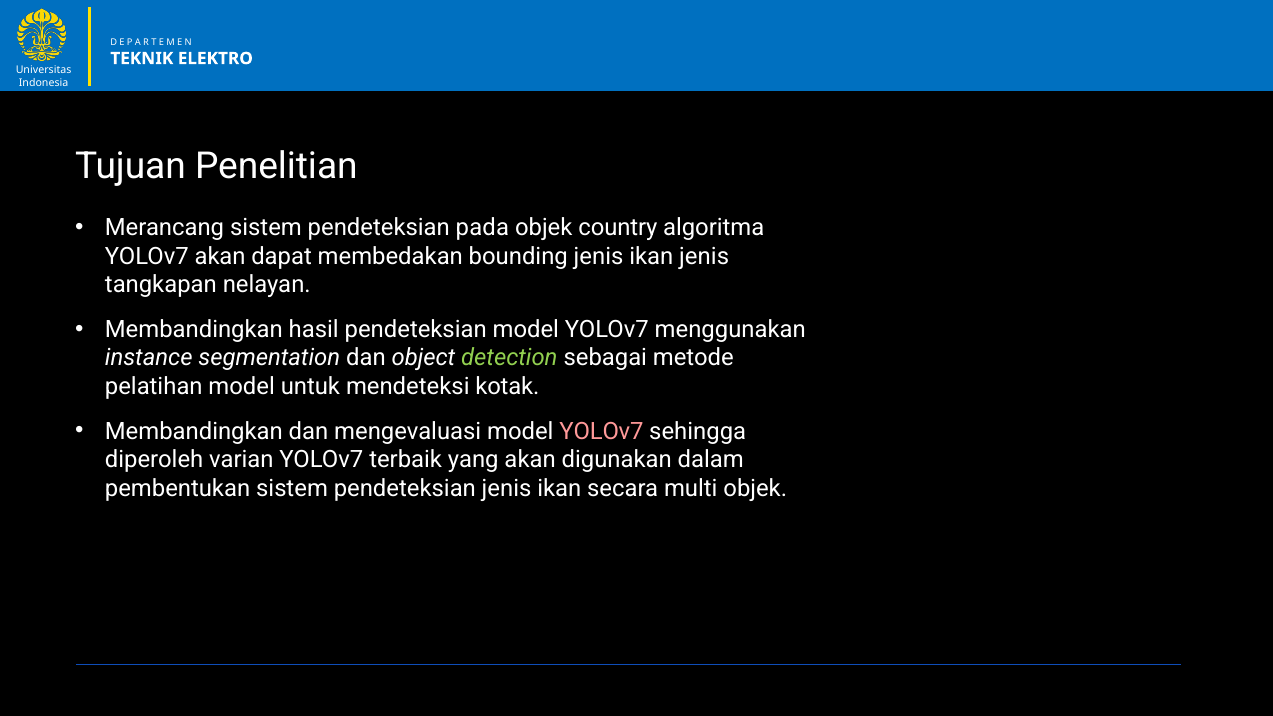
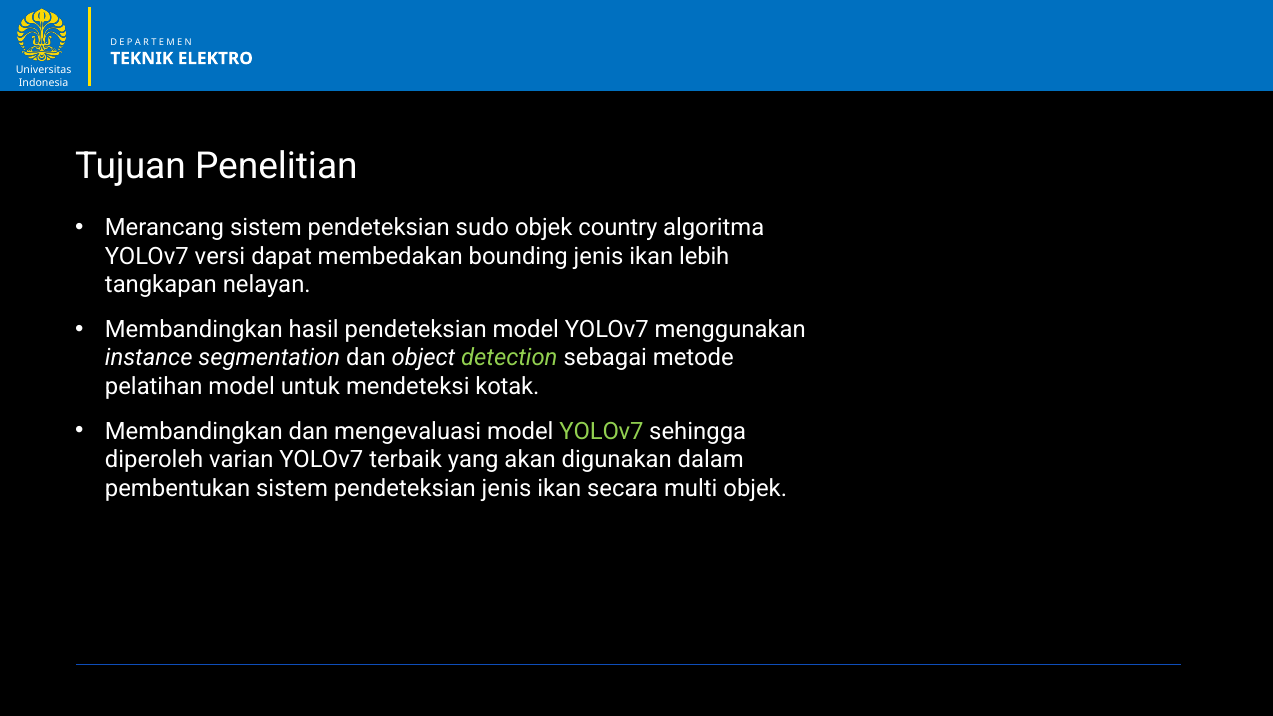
pada: pada -> sudo (482, 228)
YOLOv7 akan: akan -> versi (220, 256)
ikan jenis: jenis -> lebih (704, 256)
YOLOv7 colour: pink -> light green (601, 431)
